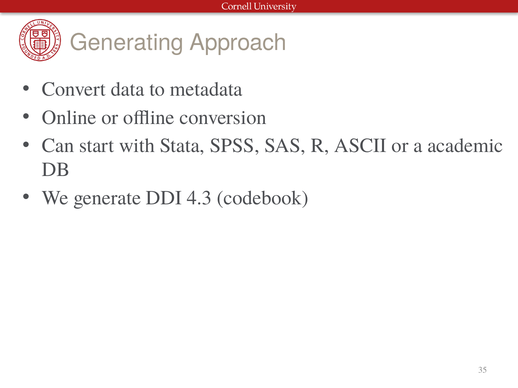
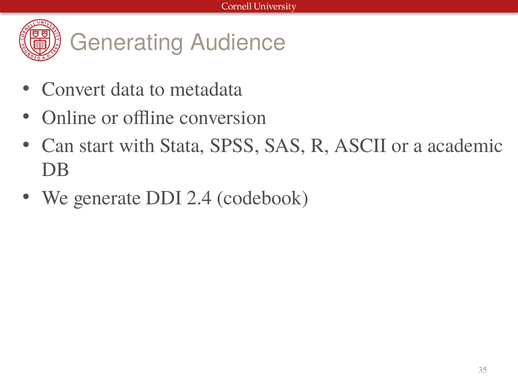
Approach: Approach -> Audience (238, 43)
4.3: 4.3 -> 2.4 (199, 198)
